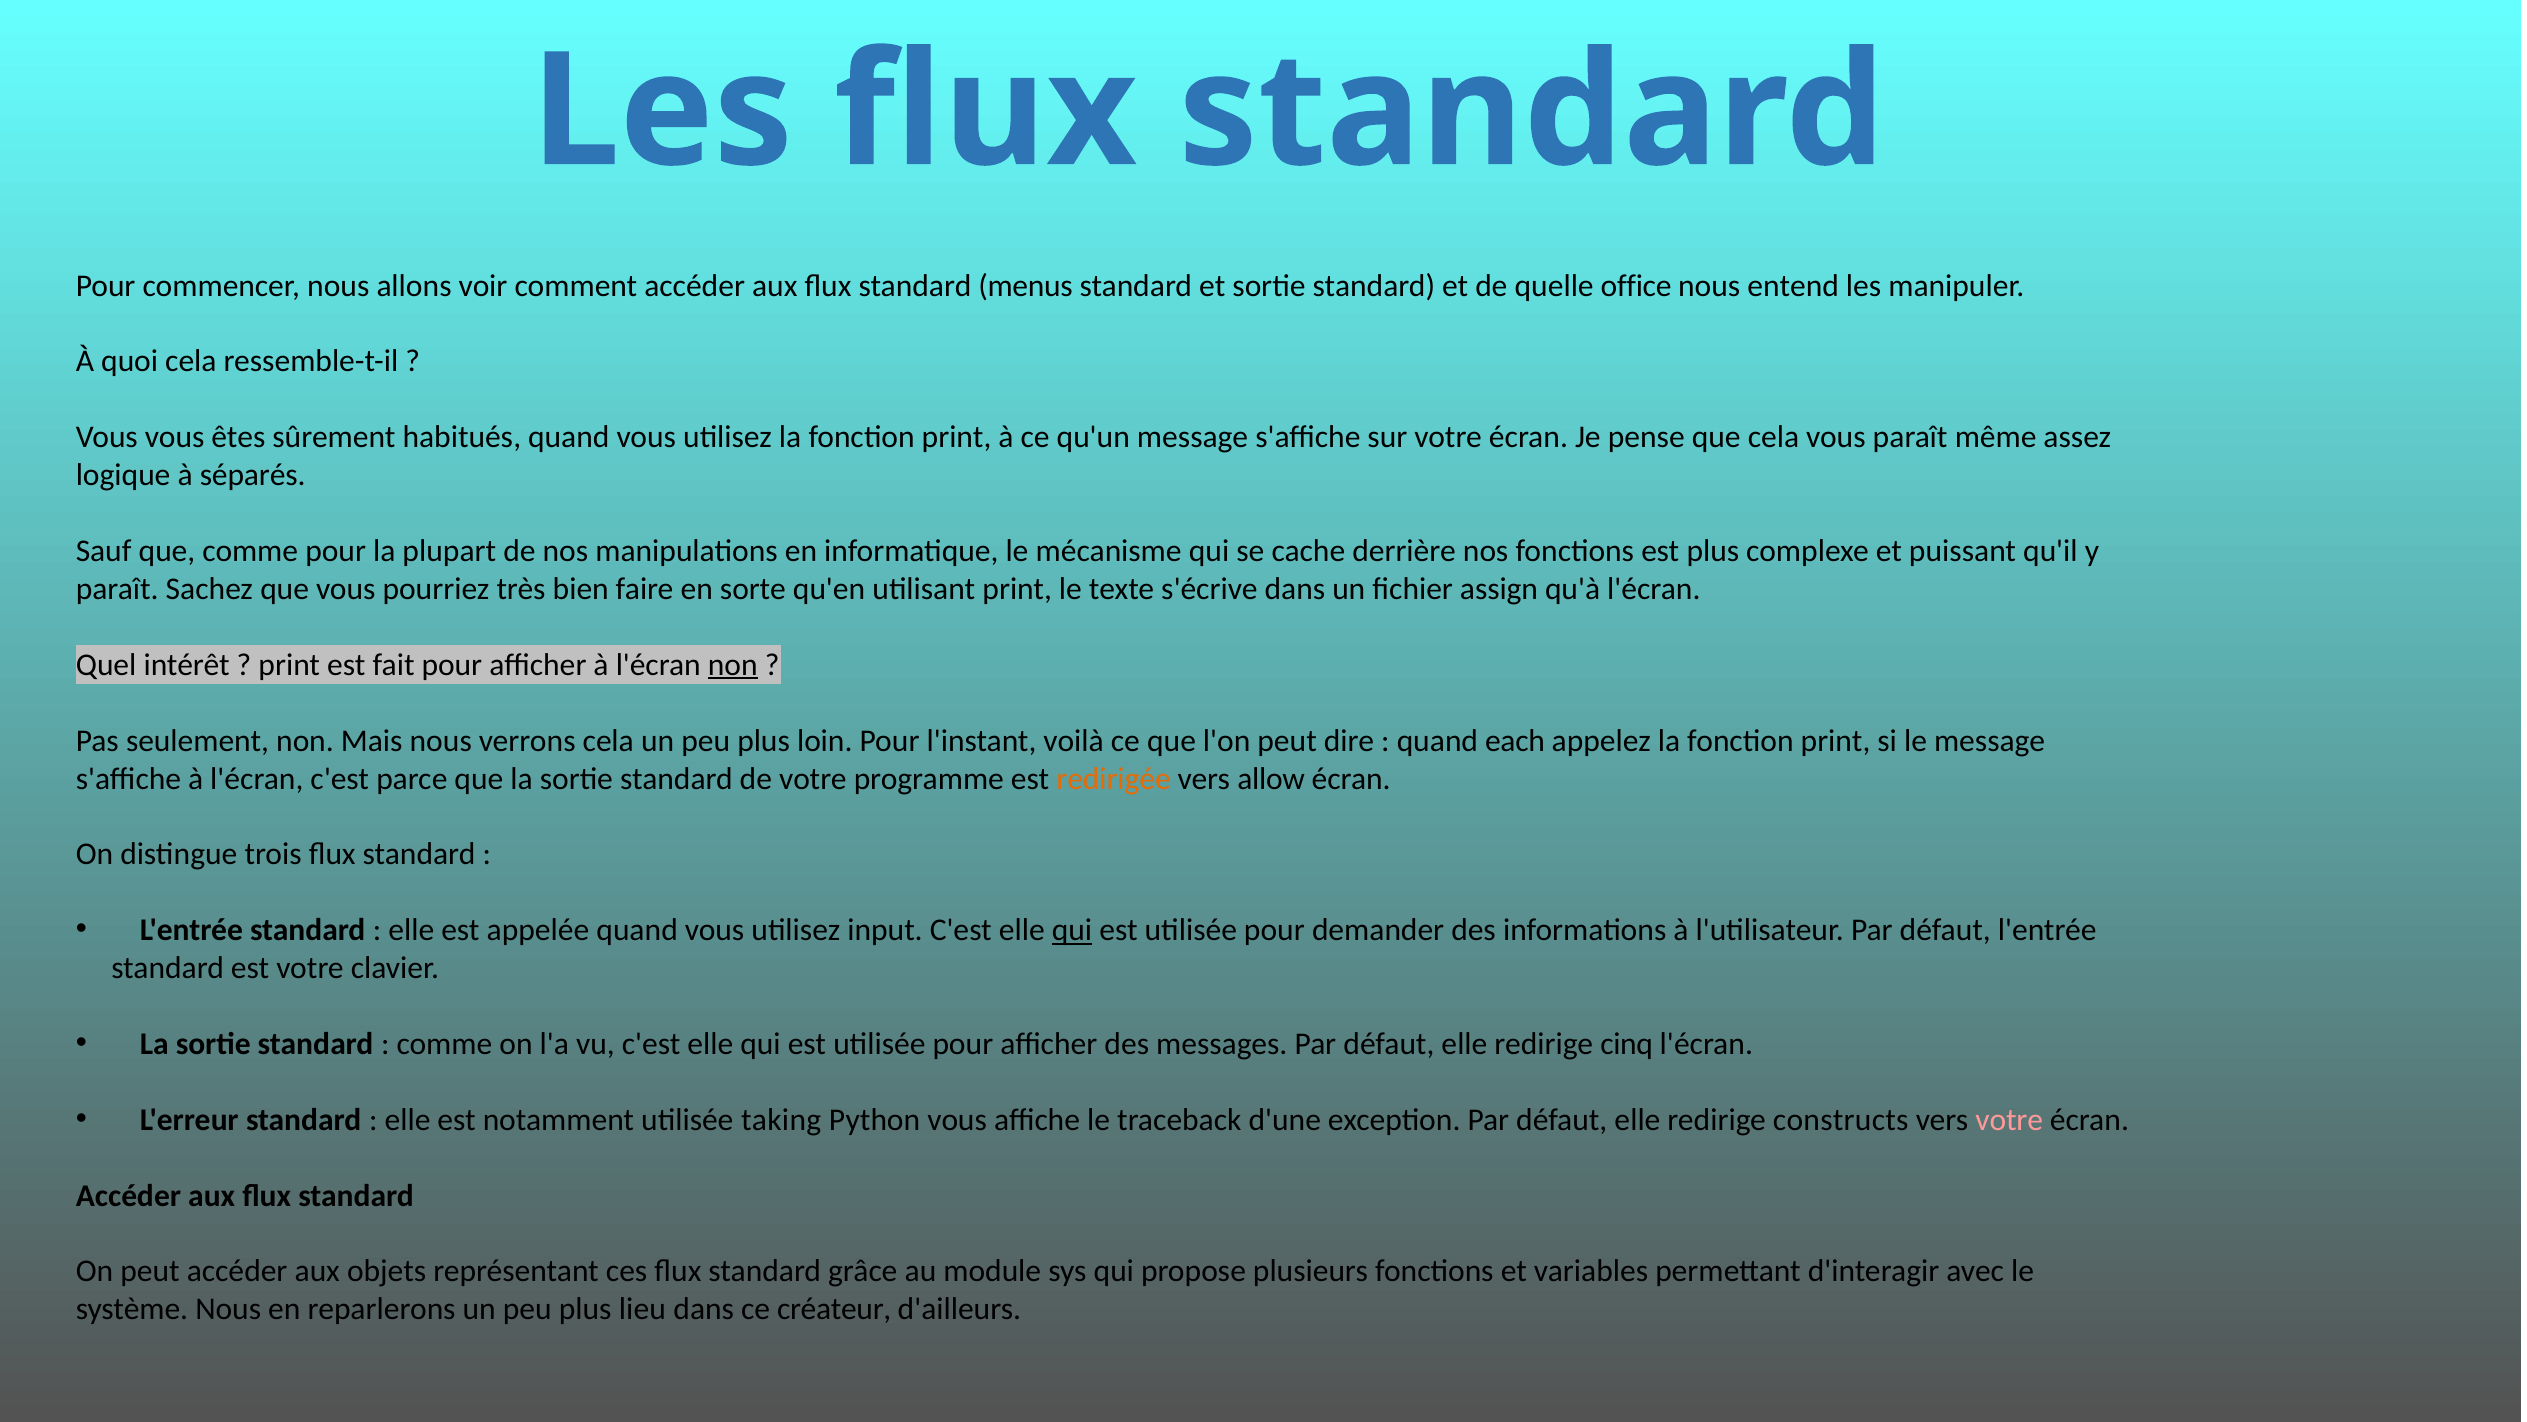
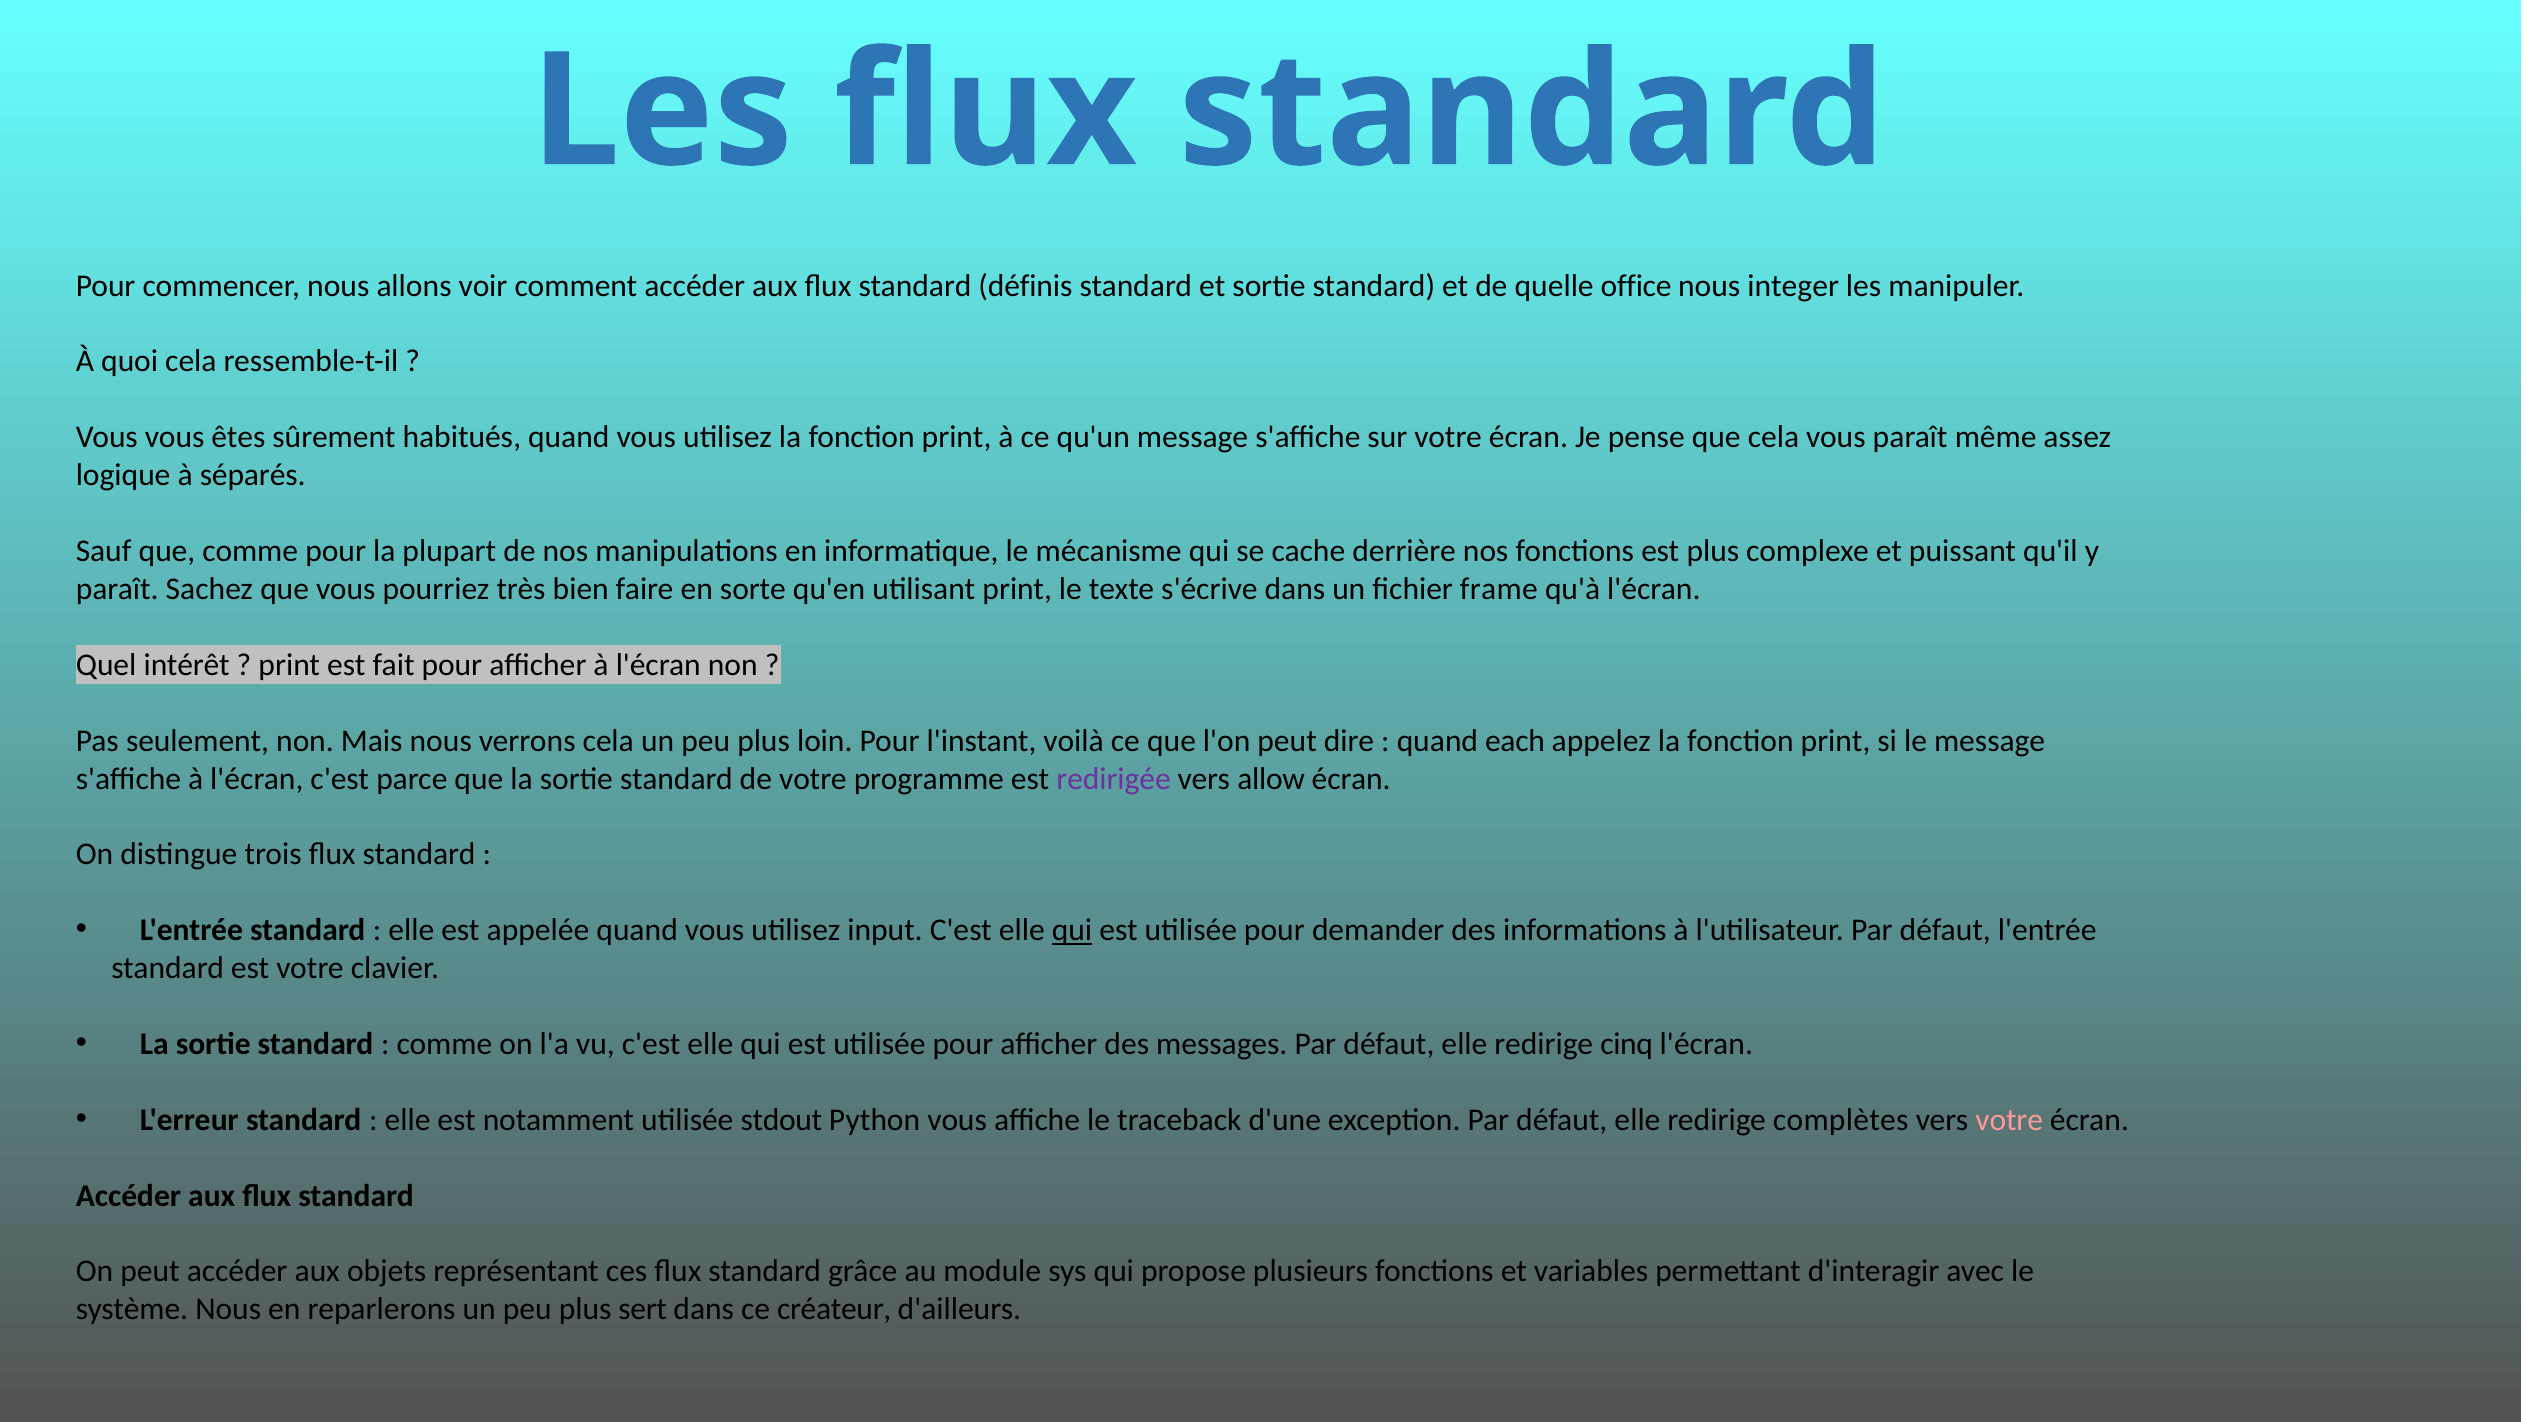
menus: menus -> définis (1025, 286)
entend: entend -> integer (1793, 286)
assign: assign -> frame (1499, 589)
non underline: present -> none (733, 665)
redirigée colour: orange -> purple (1114, 778)
taking: taking -> stdout (781, 1119)
constructs: constructs -> complètes (1841, 1119)
lieu: lieu -> sert (643, 1309)
